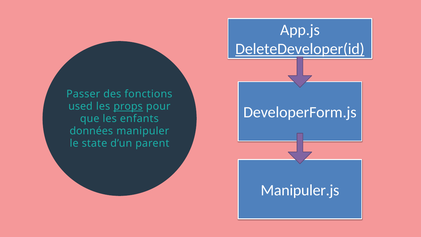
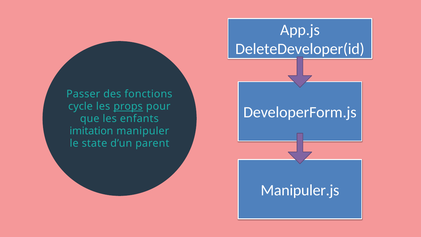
DeleteDeveloper(id underline: present -> none (300, 49)
used: used -> cycle (80, 106)
données: données -> imitation (91, 131)
